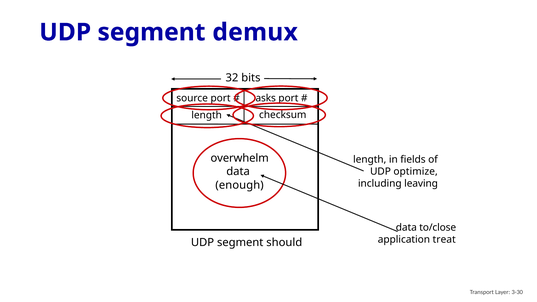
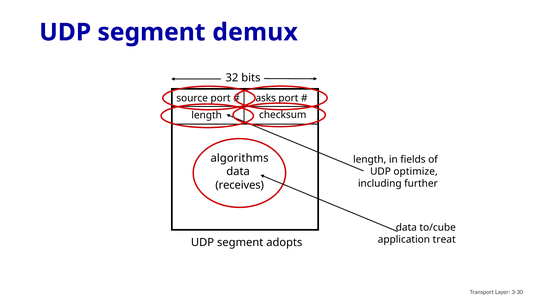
overwhelm: overwhelm -> algorithms (240, 158)
leaving: leaving -> further (421, 184)
enough: enough -> receives (240, 185)
to/close: to/close -> to/cube (438, 228)
should: should -> adopts (284, 243)
